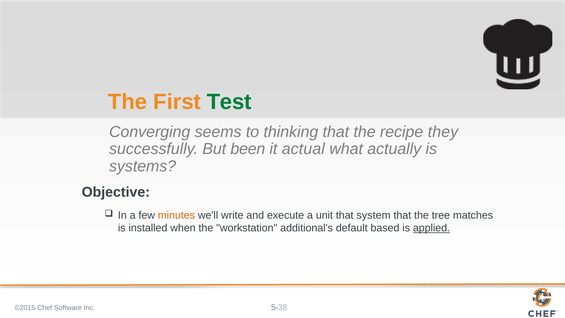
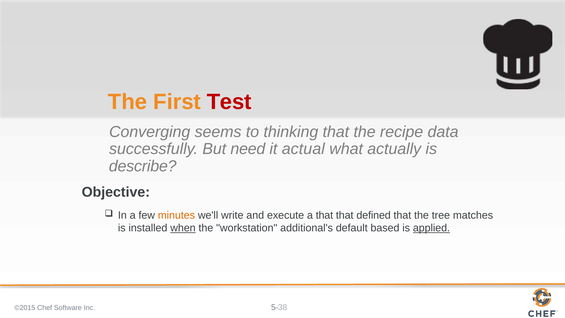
Test colour: green -> red (229, 102)
they: they -> data (443, 132)
been: been -> need (248, 149)
systems: systems -> describe (143, 166)
a unit: unit -> that (324, 215)
system: system -> defined (374, 215)
when underline: none -> present (183, 228)
